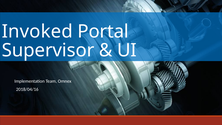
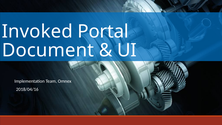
Supervisor: Supervisor -> Document (48, 50)
